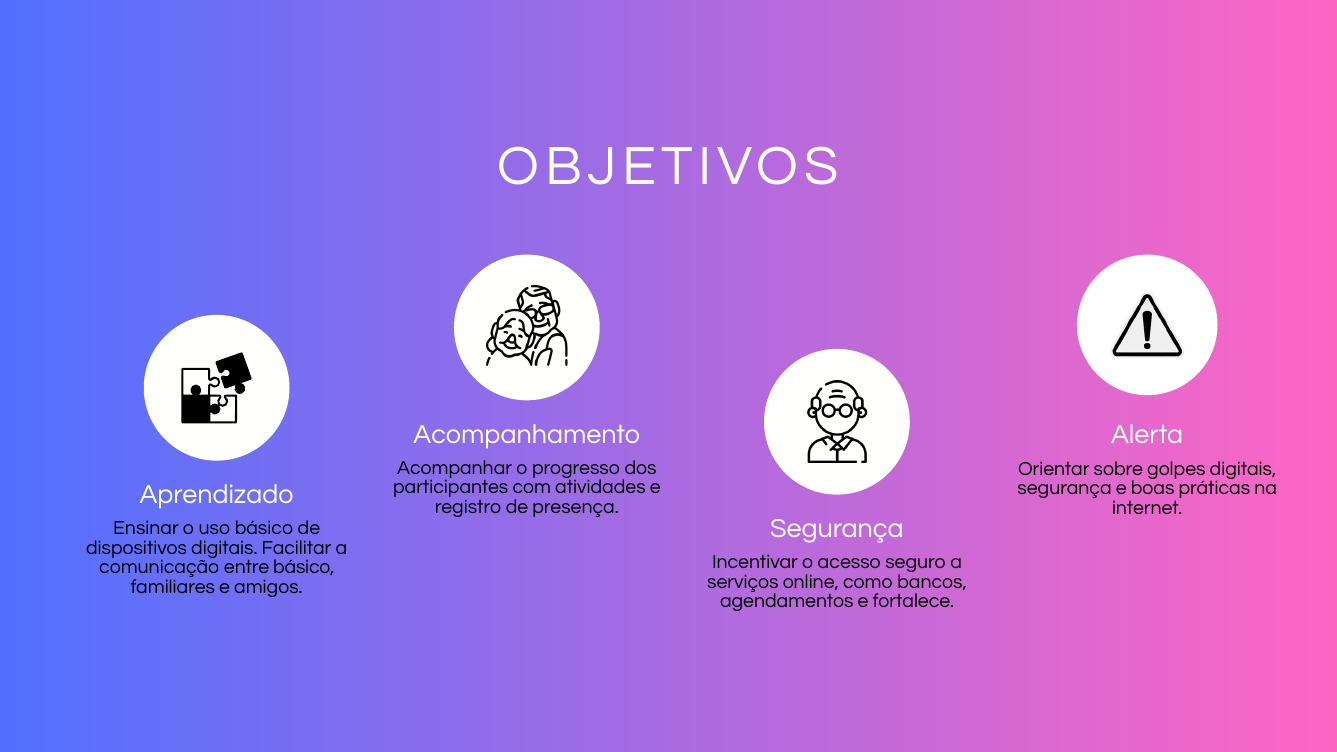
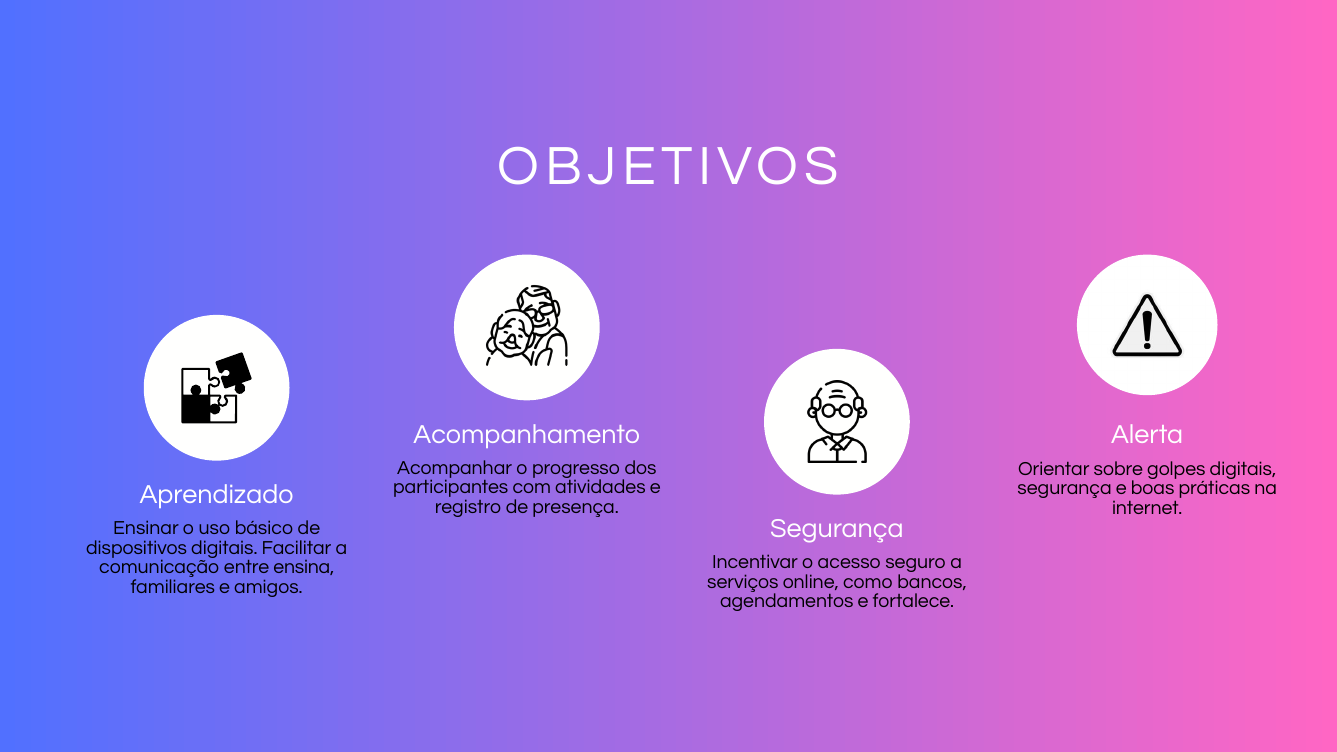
entre básico: básico -> ensina (304, 567)
